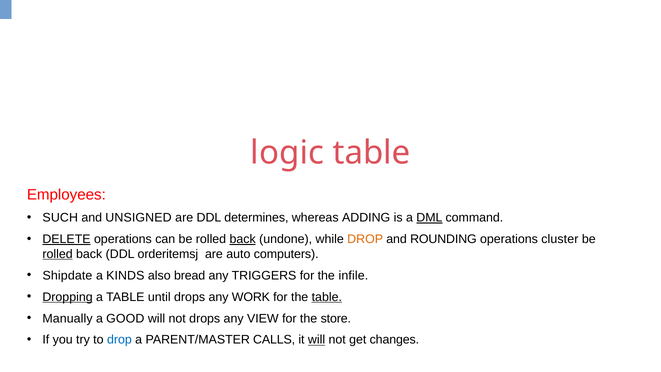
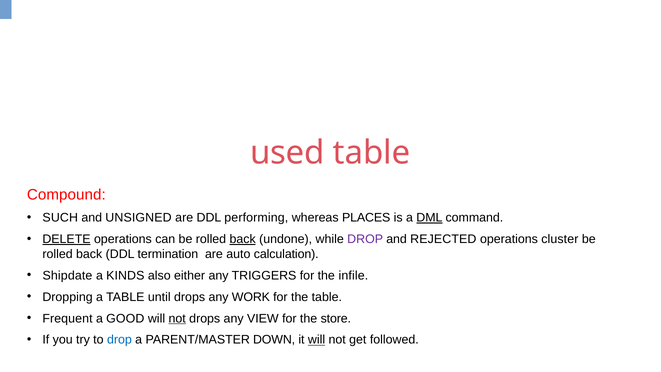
logic: logic -> used (287, 153)
Employees: Employees -> Compound (66, 195)
determines: determines -> performing (256, 218)
ADDING: ADDING -> PLACES (366, 218)
DROP colour: orange -> purple (365, 239)
ROUNDING: ROUNDING -> REJECTED (443, 239)
rolled underline: present -> none (58, 254)
orderitemsj: orderitemsj -> termination (168, 254)
computers: computers -> calculation (286, 254)
bread: bread -> either (190, 275)
Dropping underline: present -> none (68, 297)
table underline: present -> none (327, 297)
Manually: Manually -> Frequent (67, 318)
not underline: none -> present (177, 318)
CALLS: CALLS -> DOWN (274, 340)
changes: changes -> followed (394, 340)
